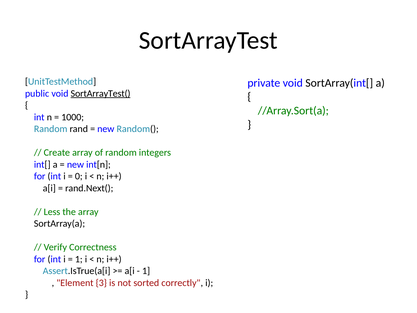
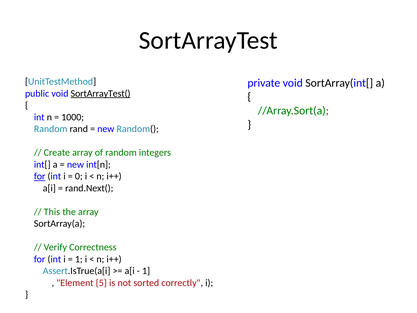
for underline: none -> present (40, 176)
Less: Less -> This (52, 212)
3: 3 -> 5 (101, 283)
